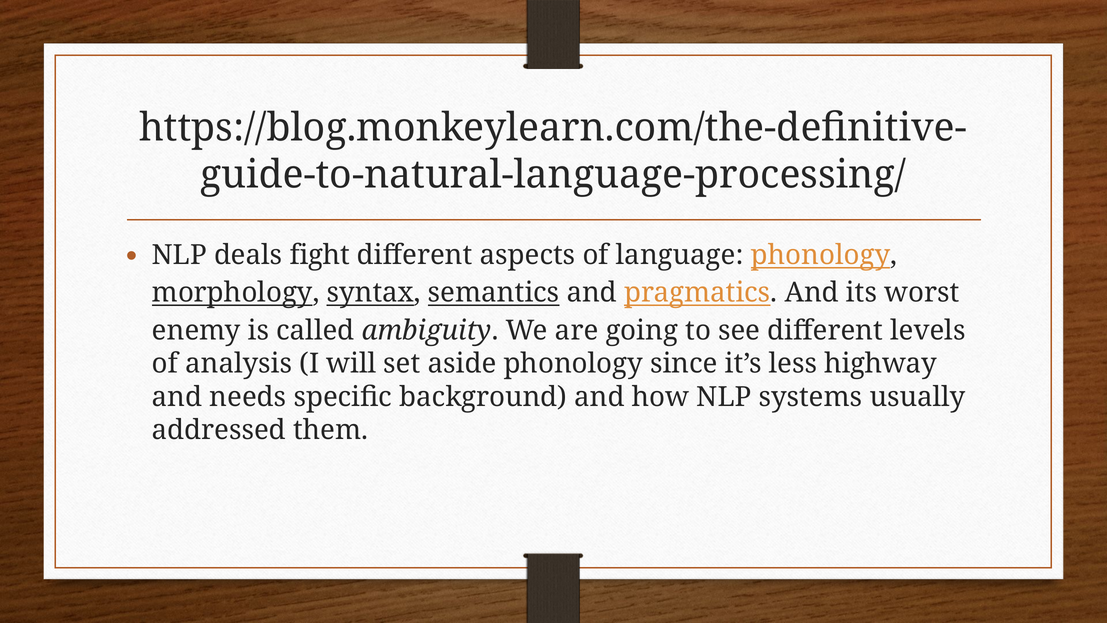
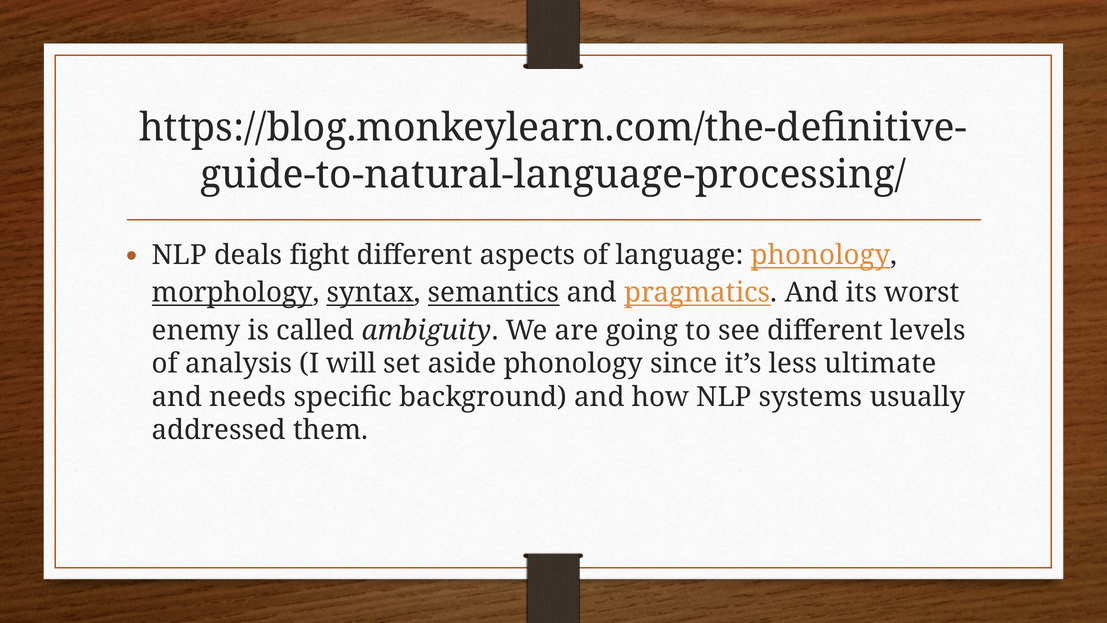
highway: highway -> ultimate (880, 364)
